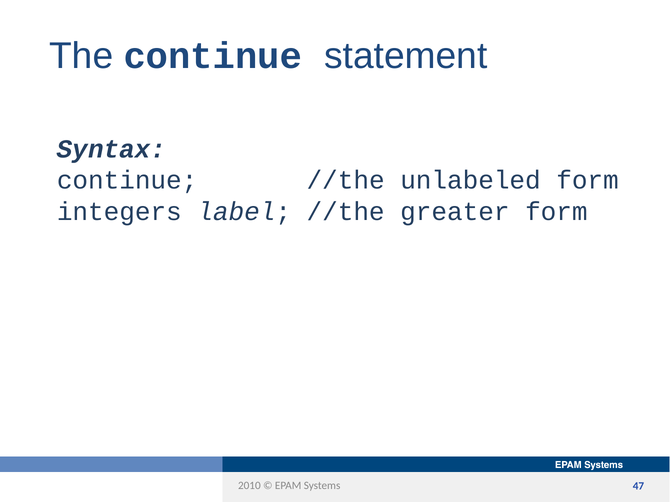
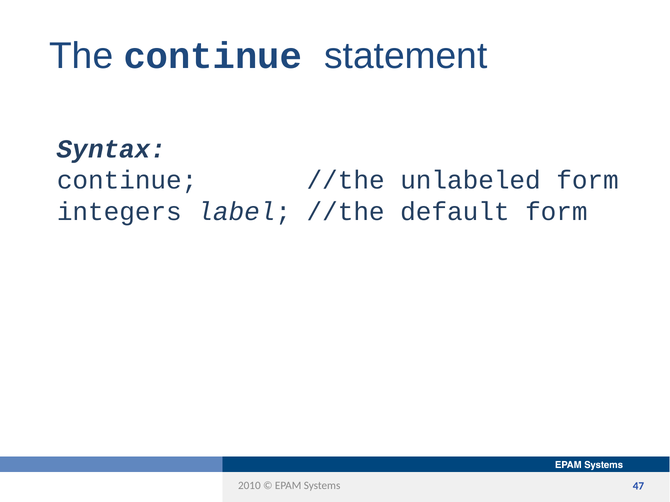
greater: greater -> default (455, 212)
